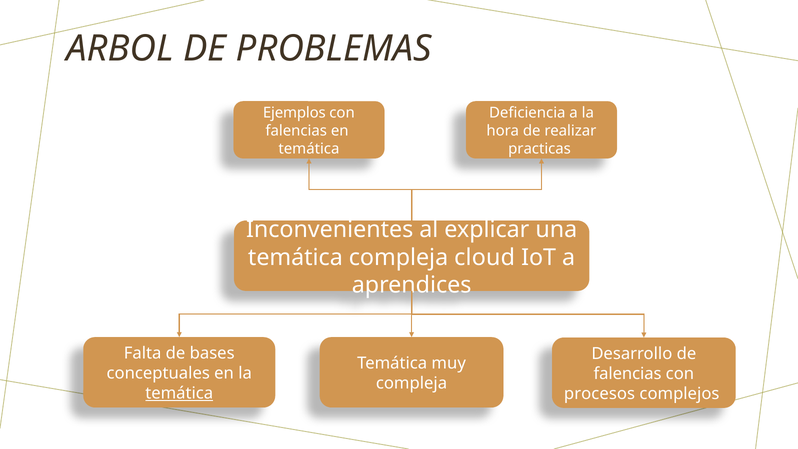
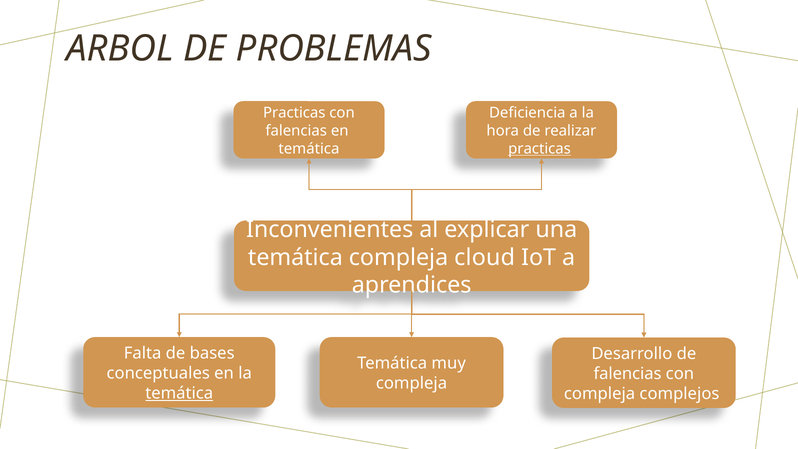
Ejemplos: Ejemplos -> Practicas (294, 113)
practicas underline: none -> present (540, 149)
procesos: procesos -> compleja (600, 394)
